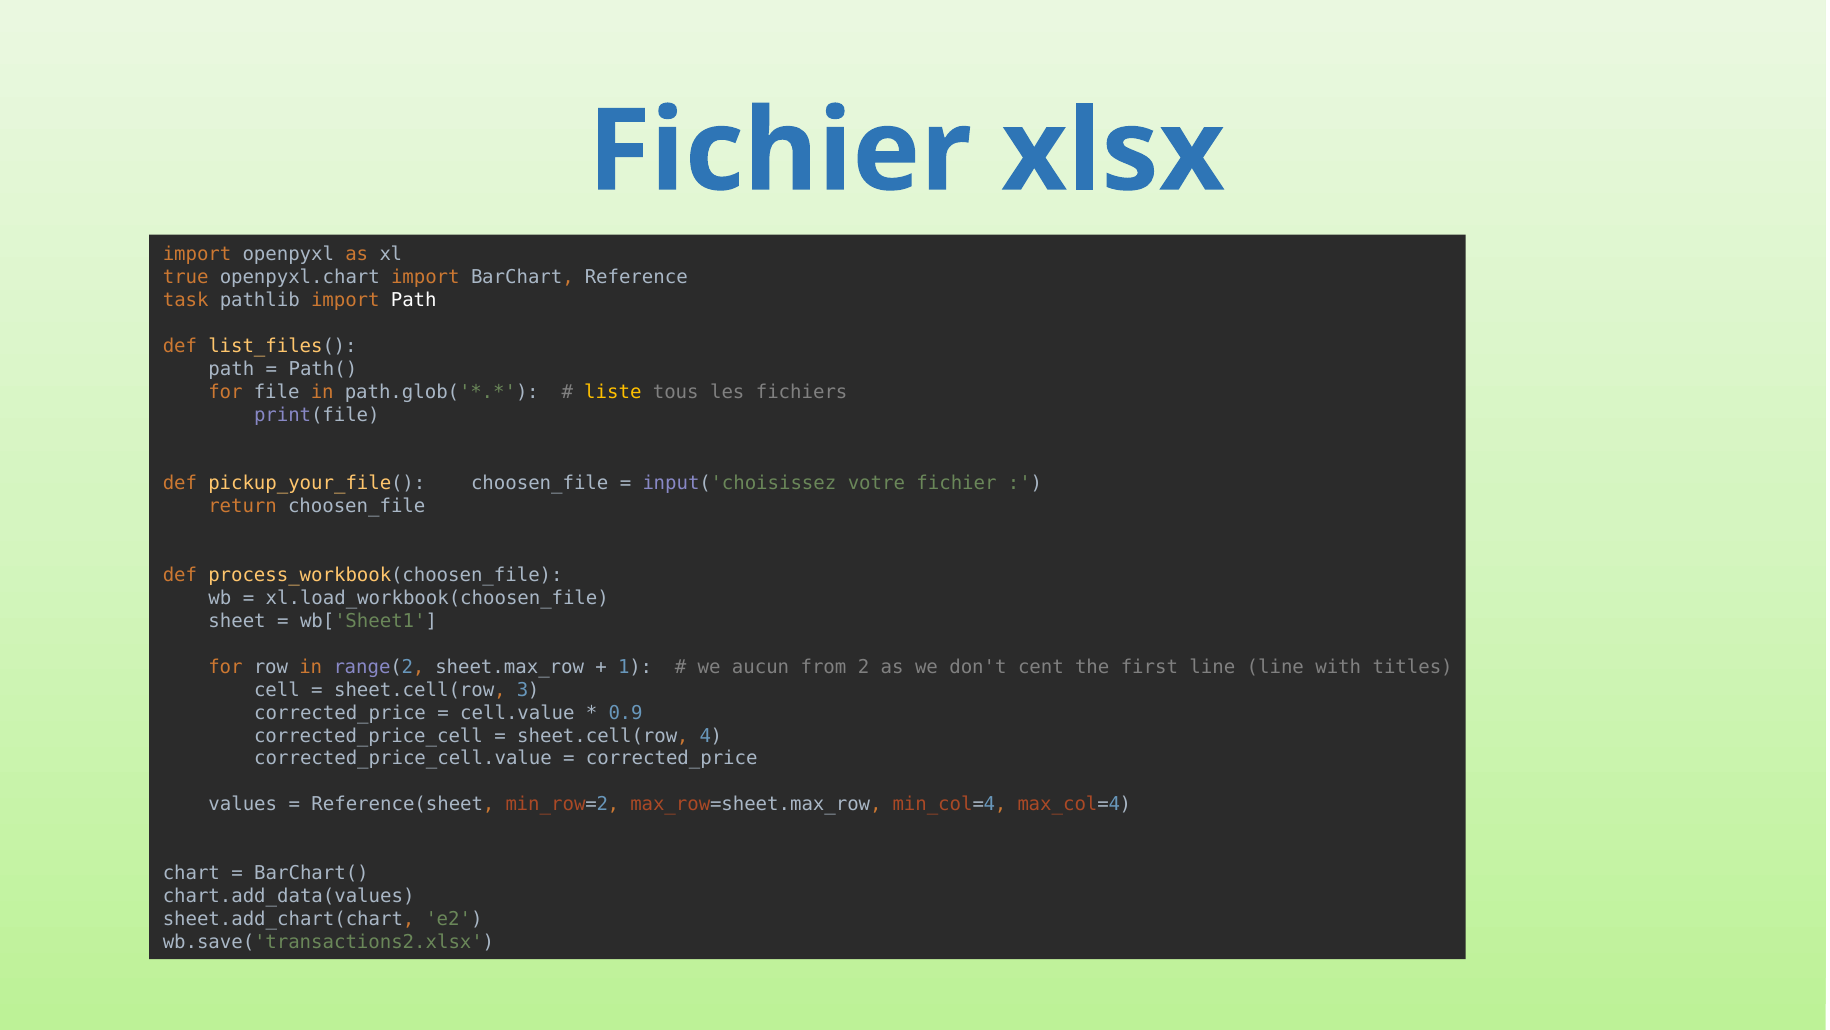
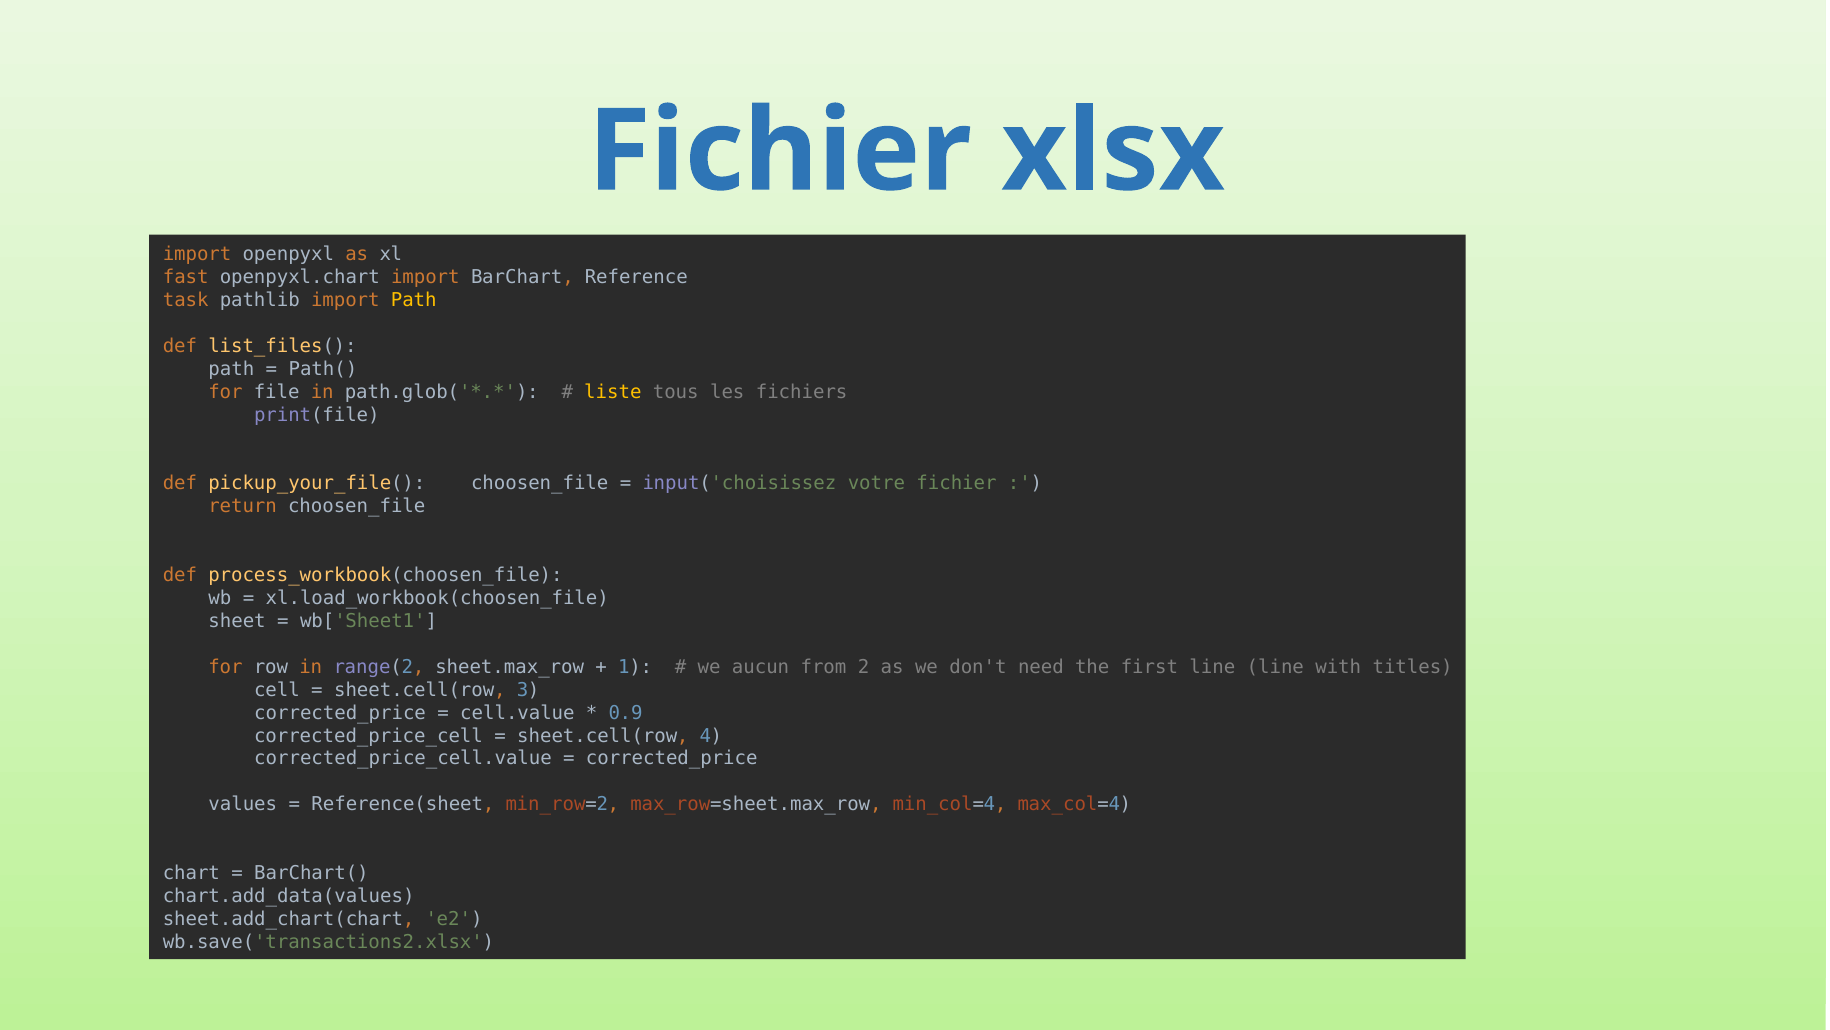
true: true -> fast (186, 277)
Path colour: white -> yellow (414, 300)
cent: cent -> need (1041, 667)
